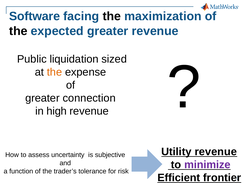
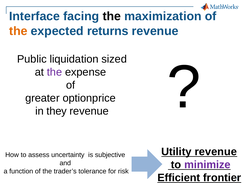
Software: Software -> Interface (35, 16)
the colour: black -> orange (18, 31)
expected greater: greater -> returns (108, 31)
the colour: orange -> purple (55, 72)
connection: connection -> optionprice (89, 98)
high: high -> they (57, 111)
